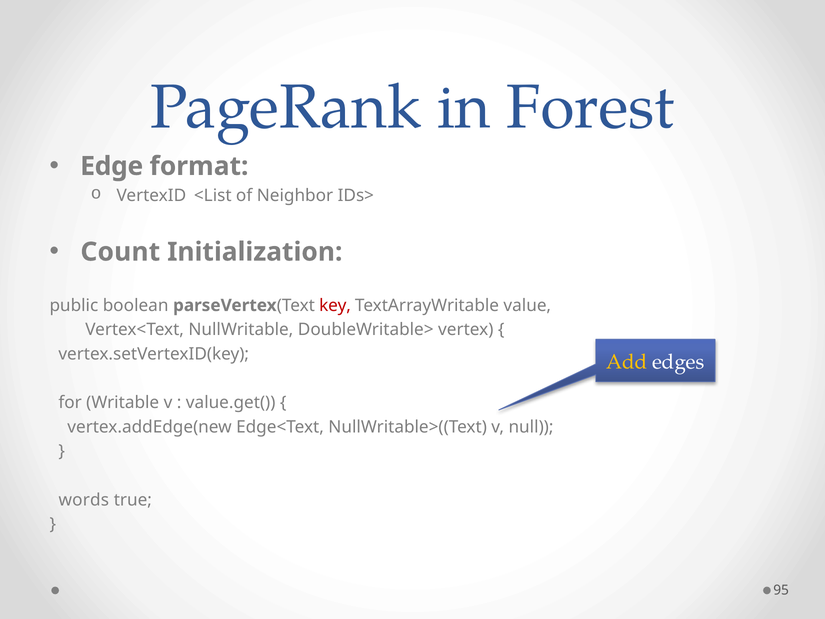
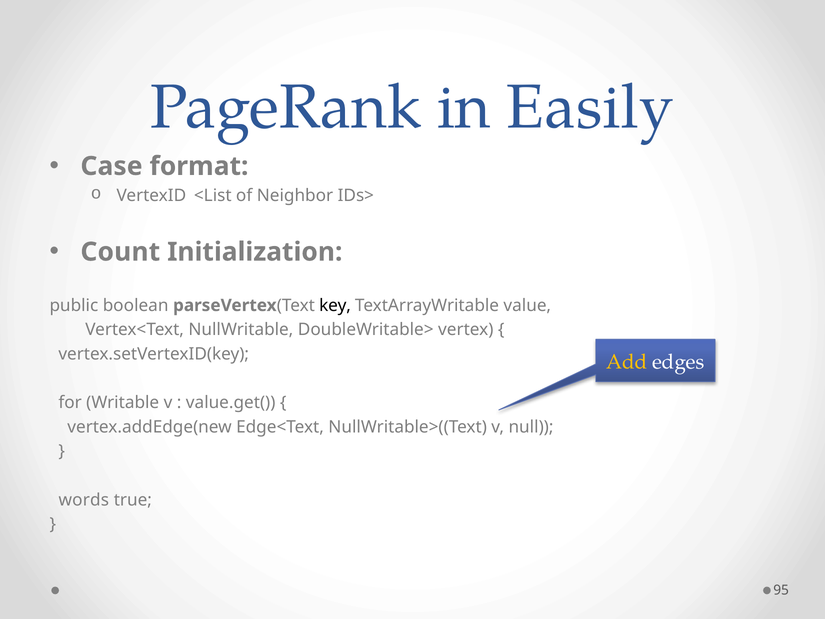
Forest: Forest -> Easily (590, 107)
Edge: Edge -> Case (111, 166)
key colour: red -> black (335, 305)
